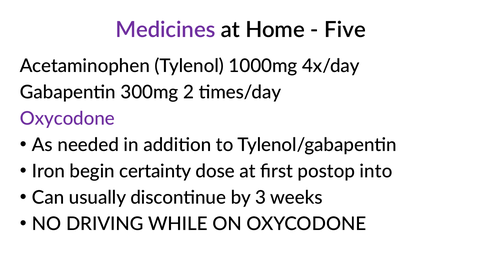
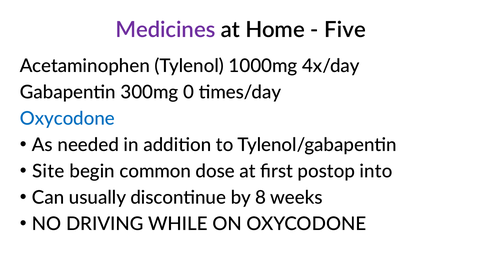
2: 2 -> 0 (189, 92)
Oxycodone colour: purple -> blue (67, 118)
Iron: Iron -> Site (48, 171)
certainty: certainty -> common (155, 171)
3: 3 -> 8 (260, 197)
